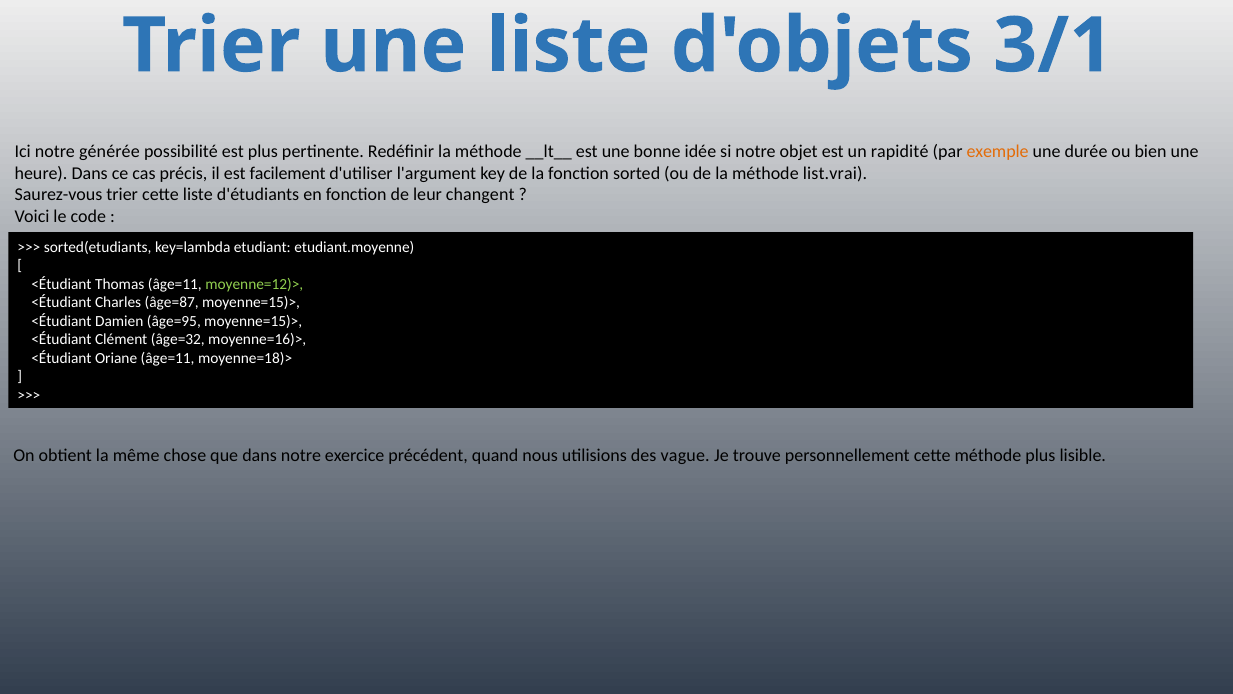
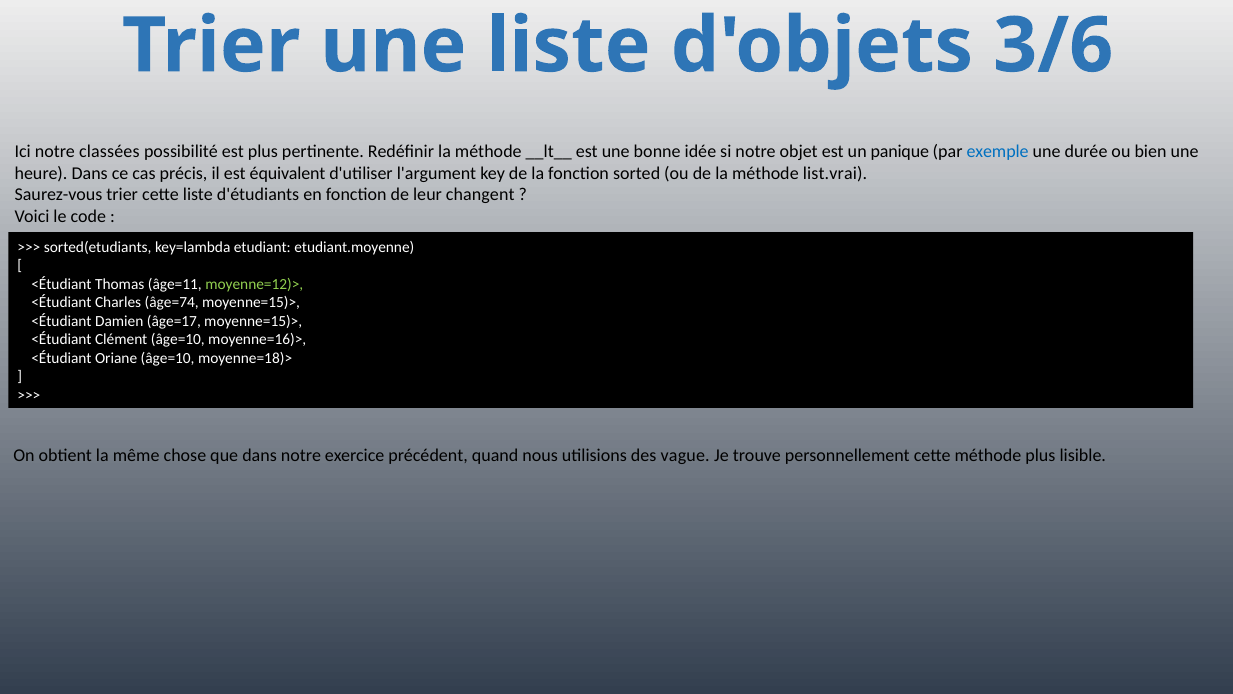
3/1: 3/1 -> 3/6 (1053, 46)
générée: générée -> classées (109, 151)
rapidité: rapidité -> panique (900, 151)
exemple colour: orange -> blue (998, 151)
facilement: facilement -> équivalent (288, 173)
âge=87: âge=87 -> âge=74 (172, 302)
âge=95: âge=95 -> âge=17 (174, 321)
Clément âge=32: âge=32 -> âge=10 (178, 339)
Oriane âge=11: âge=11 -> âge=10 (168, 358)
